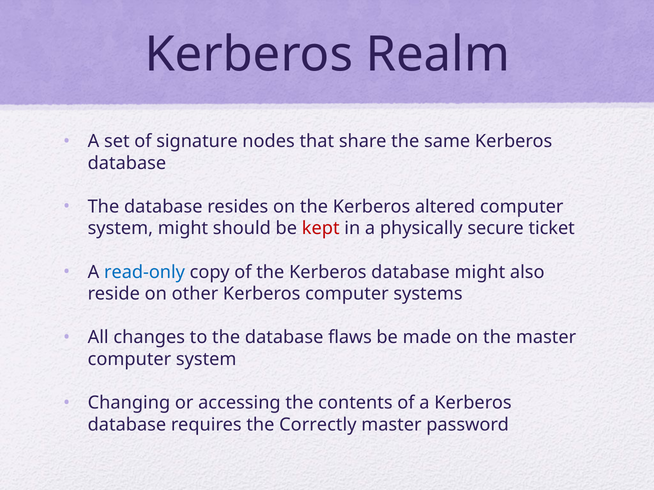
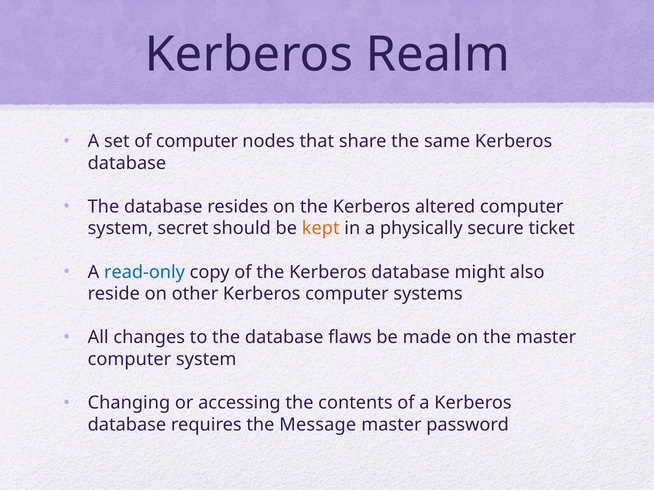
of signature: signature -> computer (197, 141)
system might: might -> secret (183, 229)
kept colour: red -> orange (321, 229)
Correctly: Correctly -> Message (318, 425)
